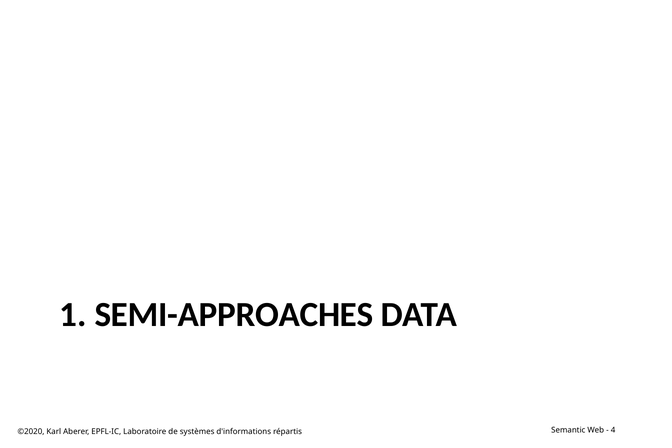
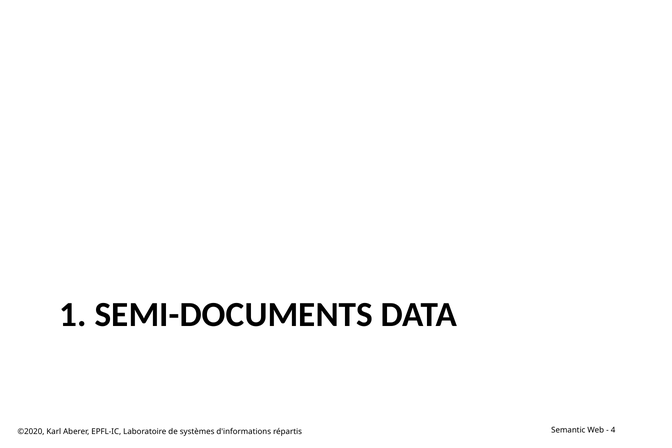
SEMI-APPROACHES: SEMI-APPROACHES -> SEMI-DOCUMENTS (234, 315)
